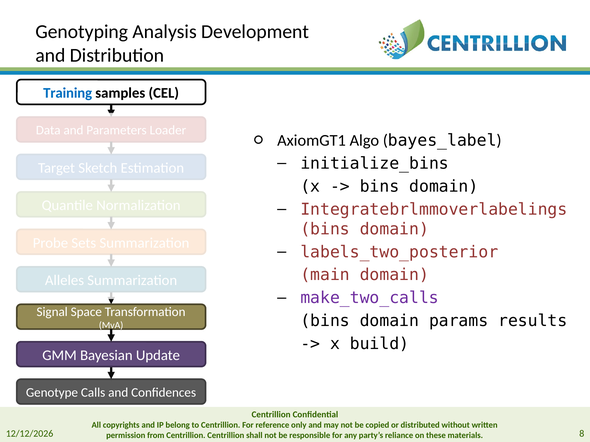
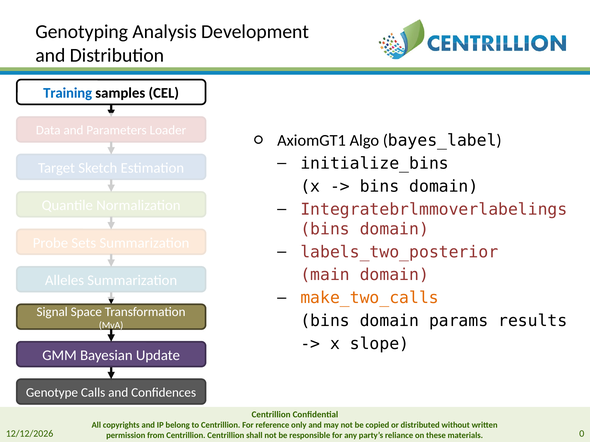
make_two_calls colour: purple -> orange (370, 298)
build: build -> slope (380, 344)
8: 8 -> 0 (582, 434)
